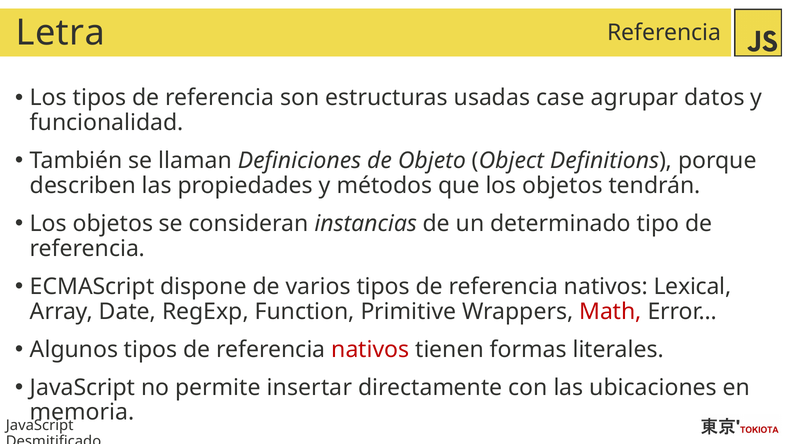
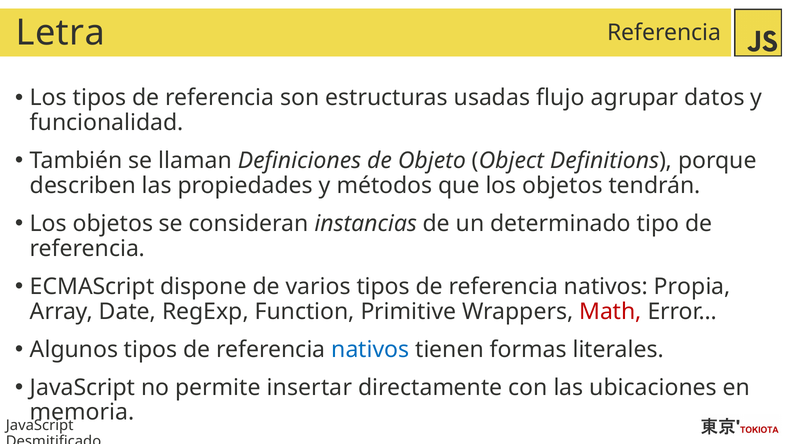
case: case -> flujo (560, 98)
Lexical: Lexical -> Propia (692, 287)
nativos colour: red -> blue (370, 350)
